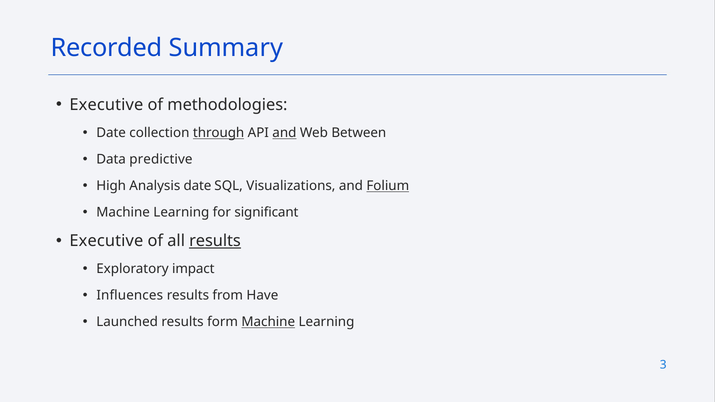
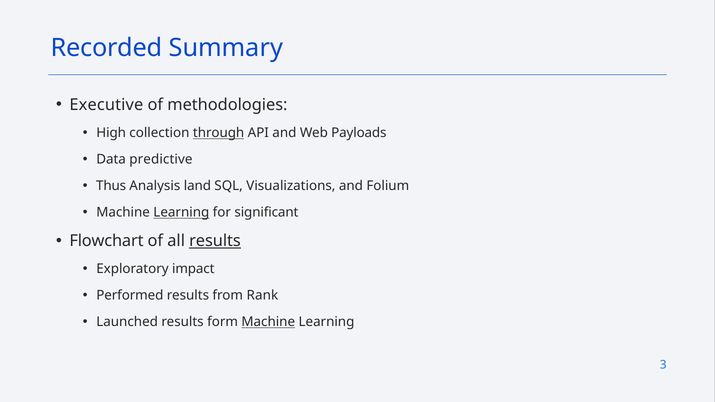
Date: Date -> High (111, 133)
and underline: present -> none (284, 133)
Between: Between -> Payloads (359, 133)
High: High -> Thus (111, 186)
Analysis date: date -> land (197, 186)
Folium underline: present -> none (388, 186)
Learning underline: none -> present (181, 213)
Executive: Executive -> Flowchart (106, 241)
Influences: Influences -> Performed (130, 296)
Have: Have -> Rank (262, 296)
